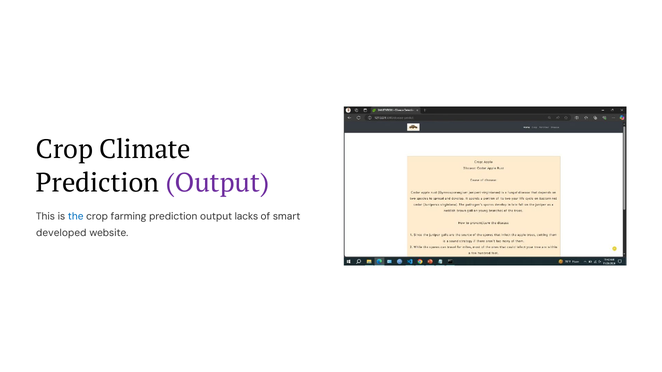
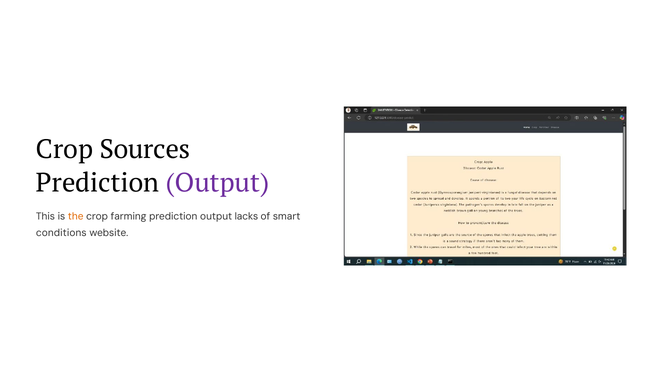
Climate: Climate -> Sources (145, 150)
the colour: blue -> orange (76, 217)
developed: developed -> conditions (61, 233)
